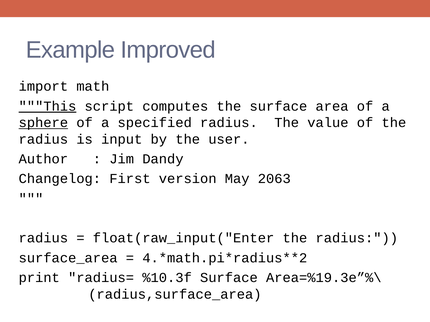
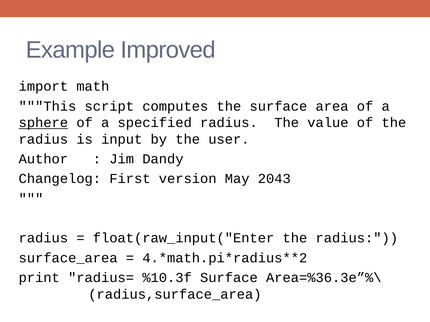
This underline: present -> none (47, 106)
2063: 2063 -> 2043 (274, 179)
Area=%19.3e”%\: Area=%19.3e”%\ -> Area=%36.3e”%\ (324, 278)
